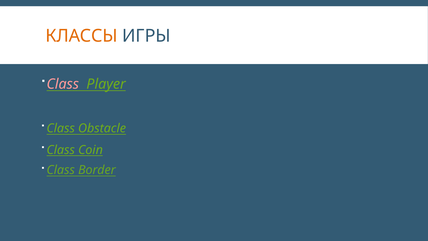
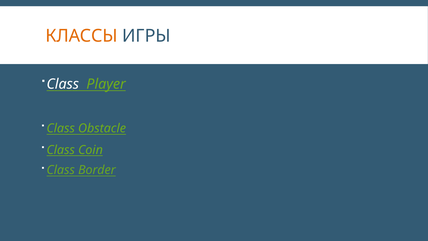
Class colour: pink -> white (63, 84)
